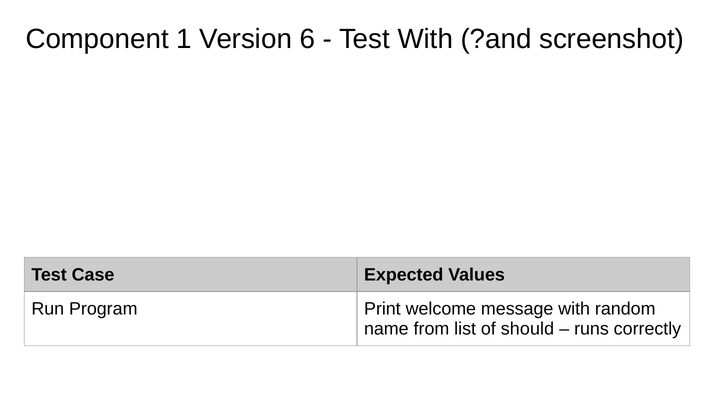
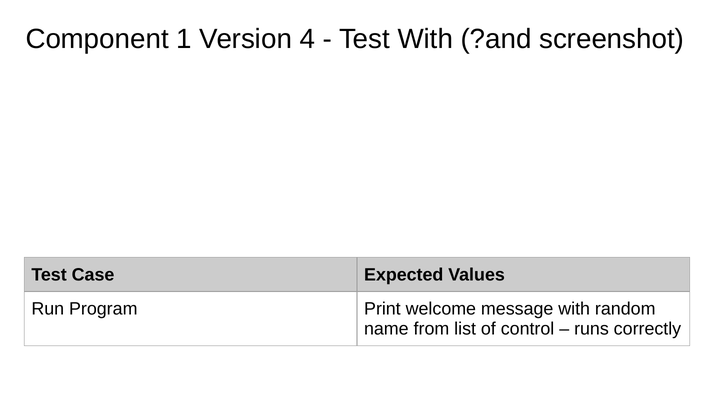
6: 6 -> 4 (307, 39)
should: should -> control (528, 329)
